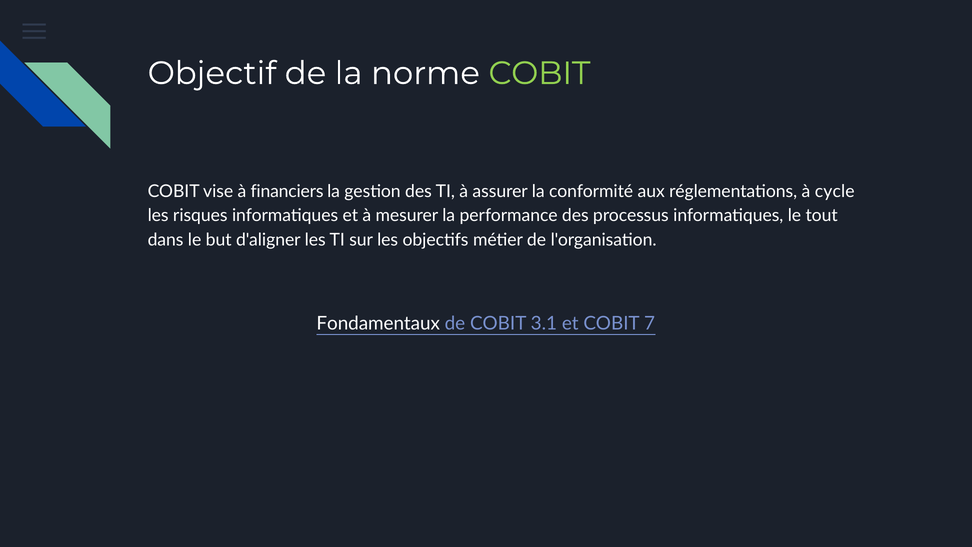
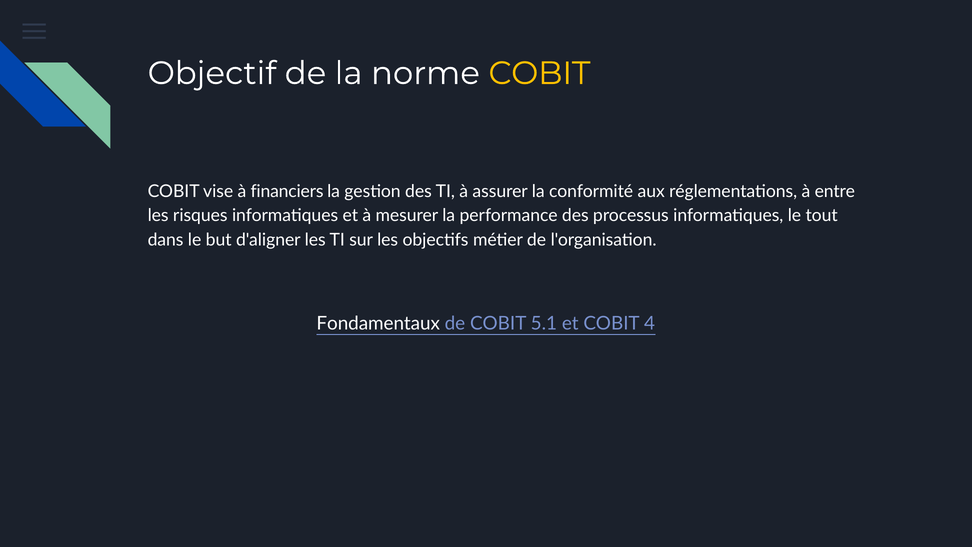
COBIT colour: light green -> yellow (539, 73)
cycle: cycle -> entre (835, 191)
3.1: 3.1 -> 5.1 (544, 323)
7: 7 -> 4 (649, 323)
